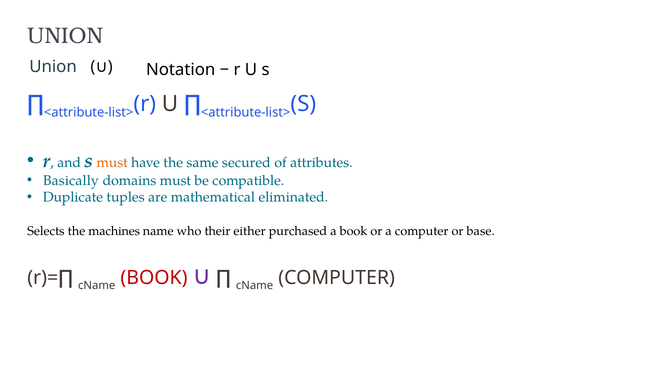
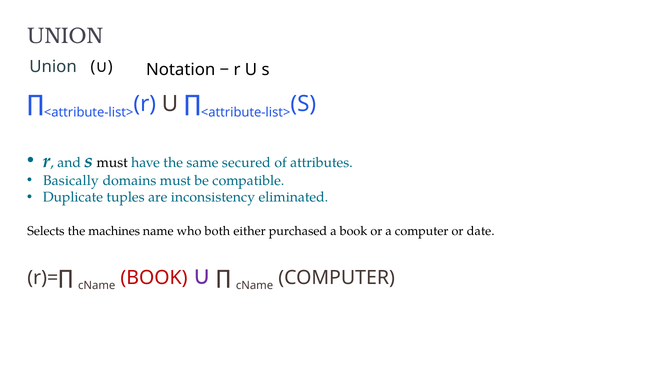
must colour: orange -> black (112, 162)
mathematical: mathematical -> inconsistency (213, 197)
their: their -> both (217, 231)
base: base -> date (481, 231)
